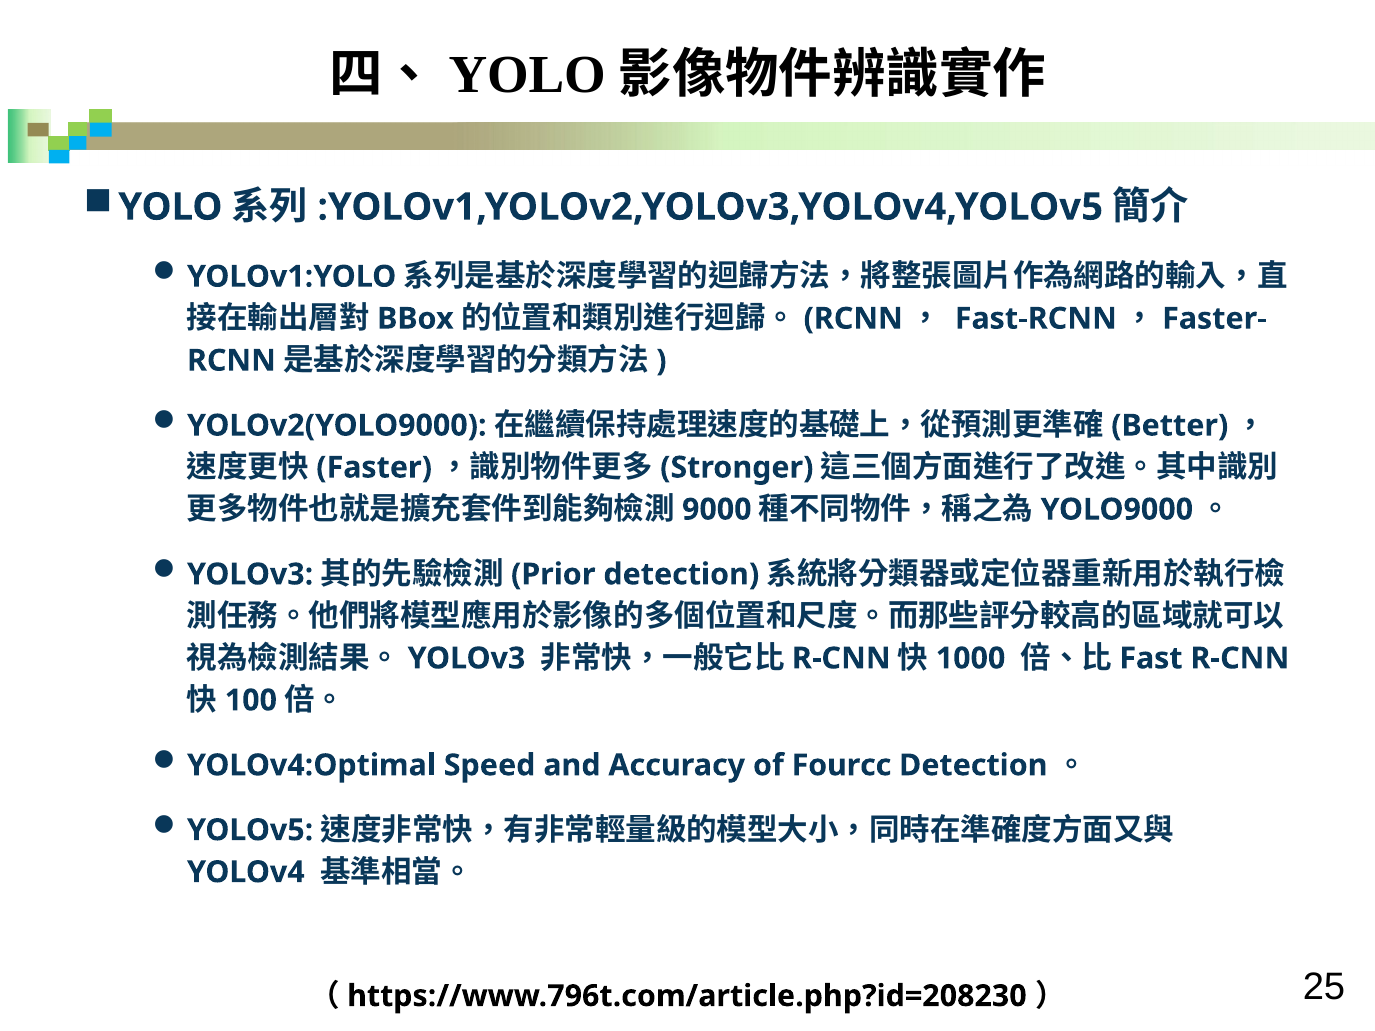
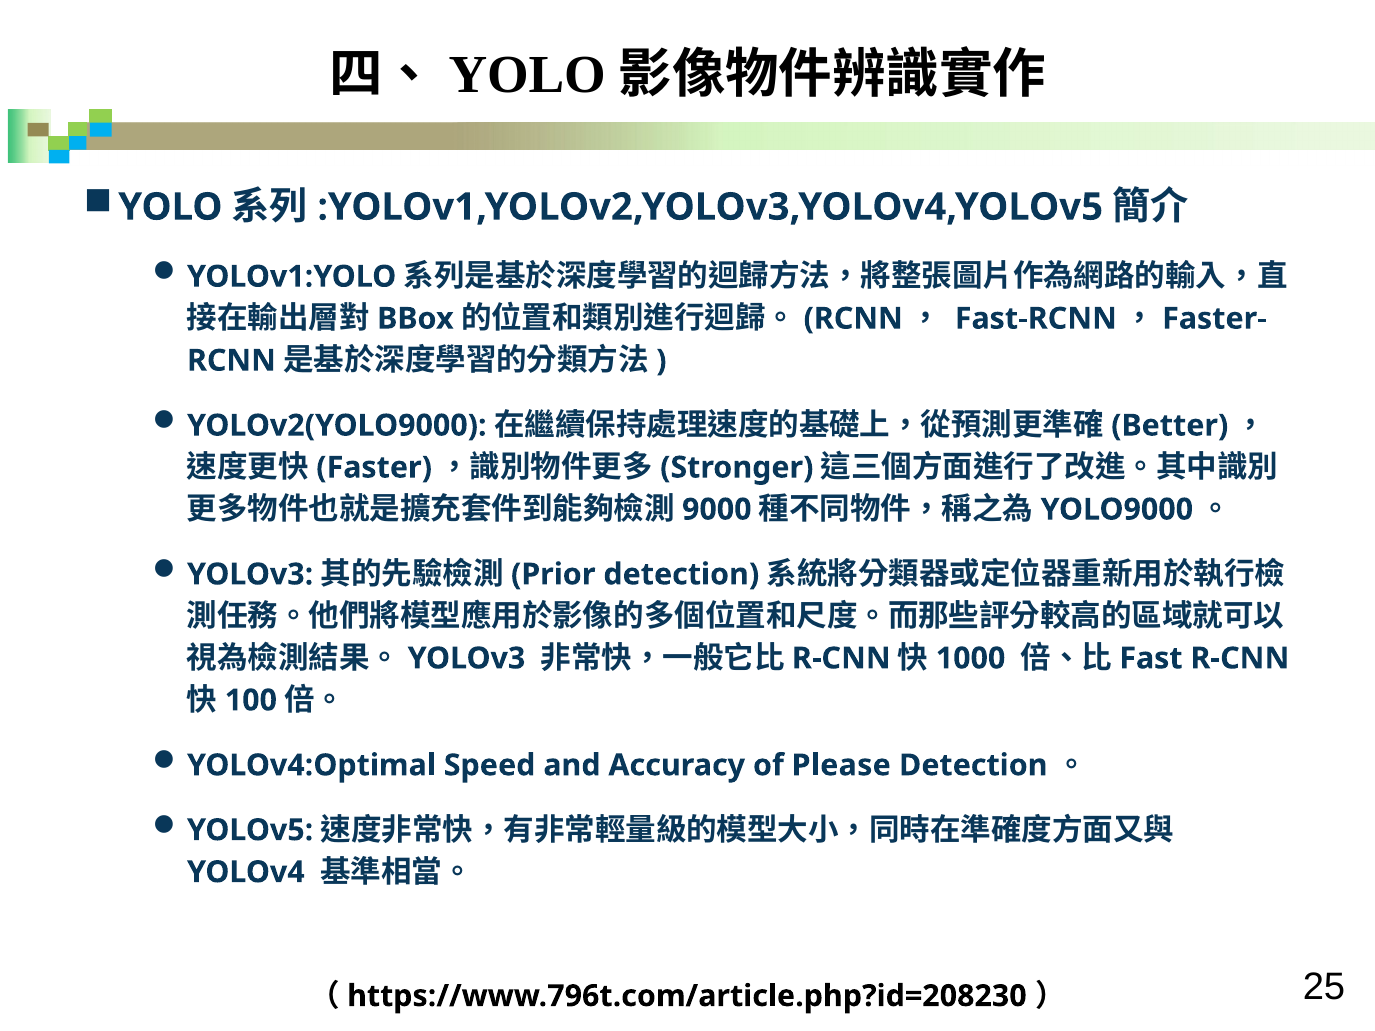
Fourcc: Fourcc -> Please (841, 765)
